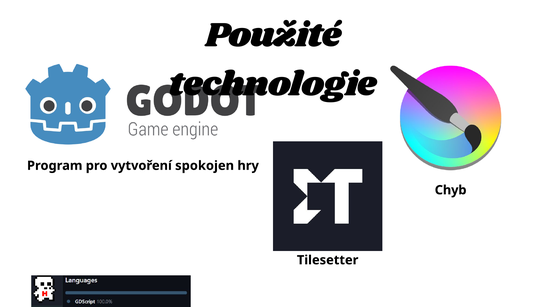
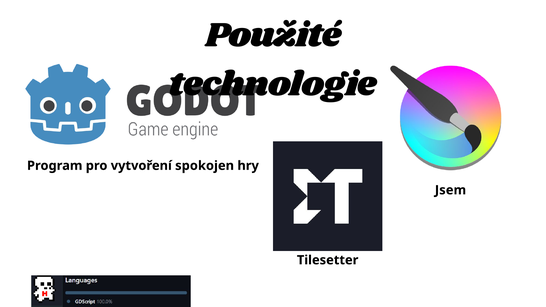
Chyb: Chyb -> Jsem (451, 190)
